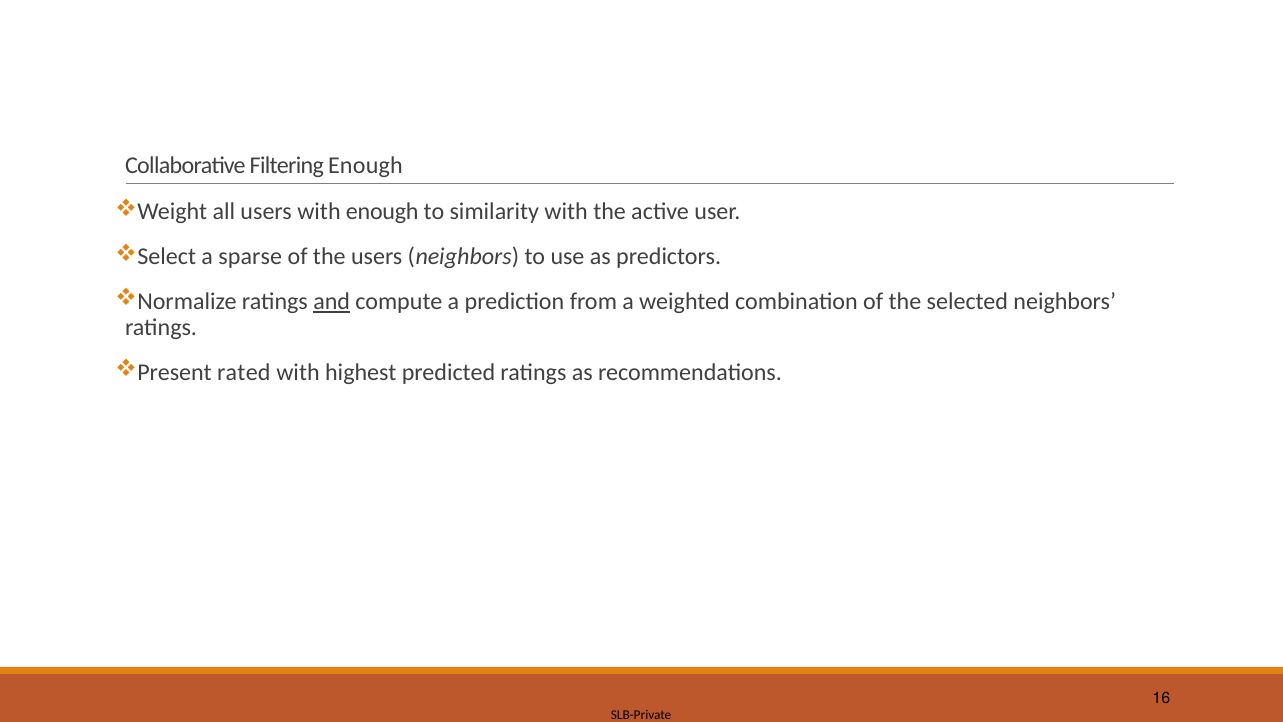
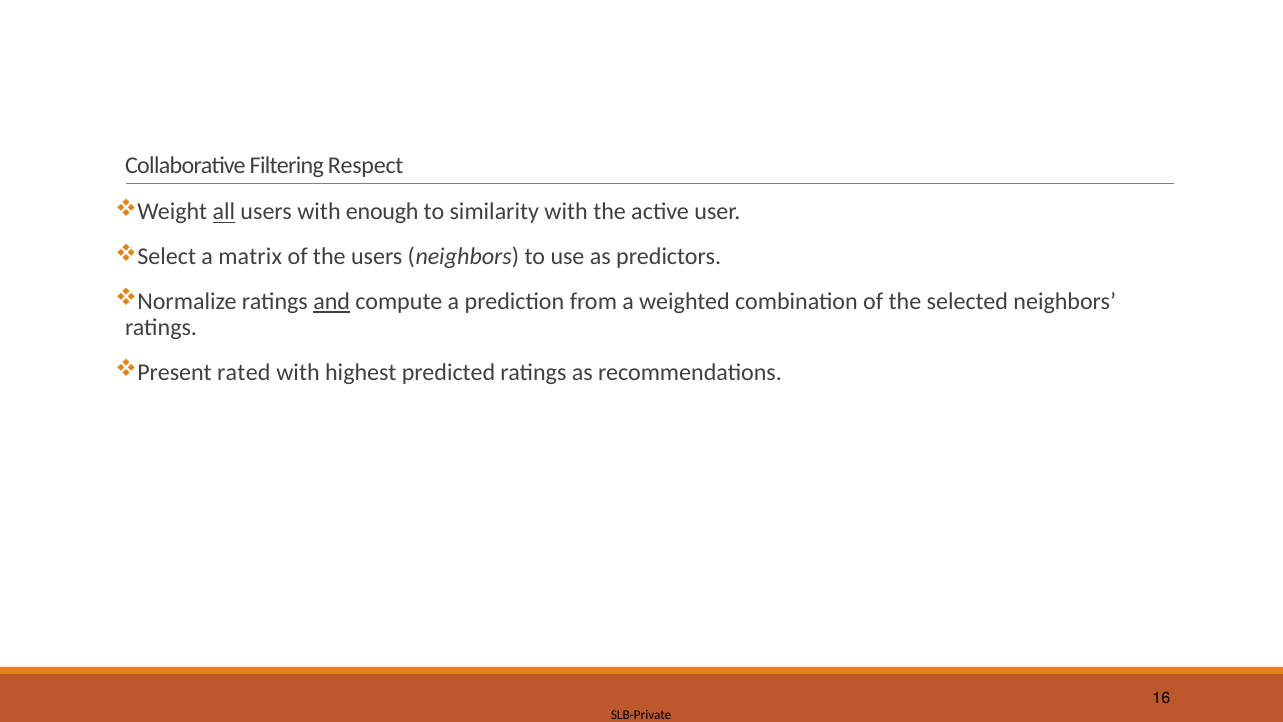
Filtering Enough: Enough -> Respect (366, 165)
all underline: none -> present (224, 212)
sparse: sparse -> matrix (250, 257)
